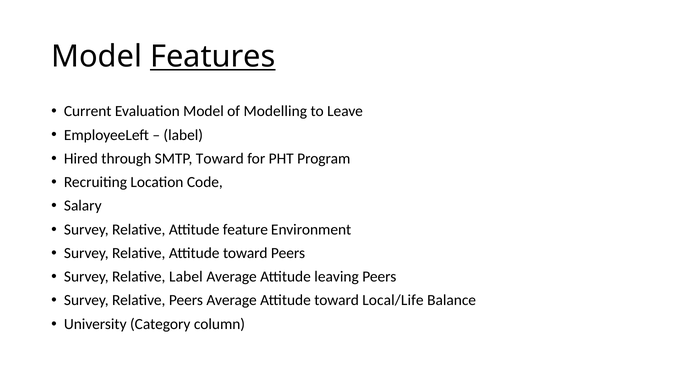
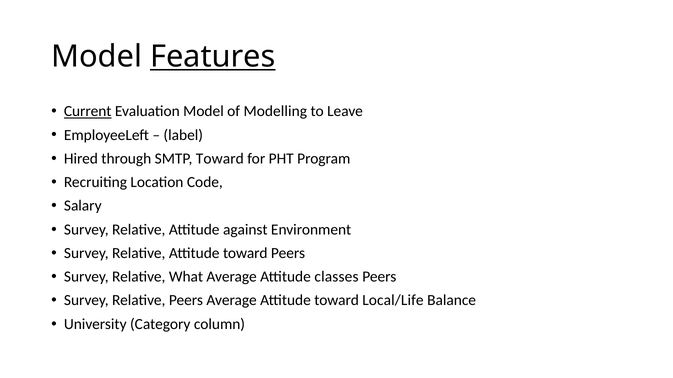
Current underline: none -> present (88, 112)
feature: feature -> against (245, 230)
Relative Label: Label -> What (186, 277)
leaving: leaving -> classes (337, 277)
